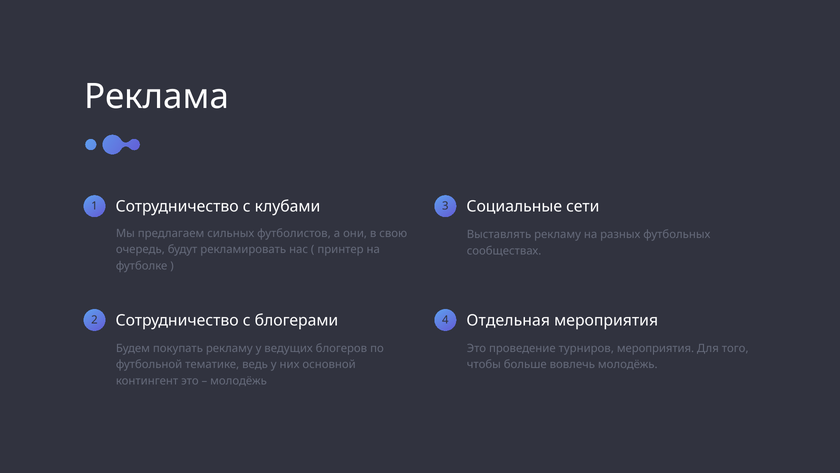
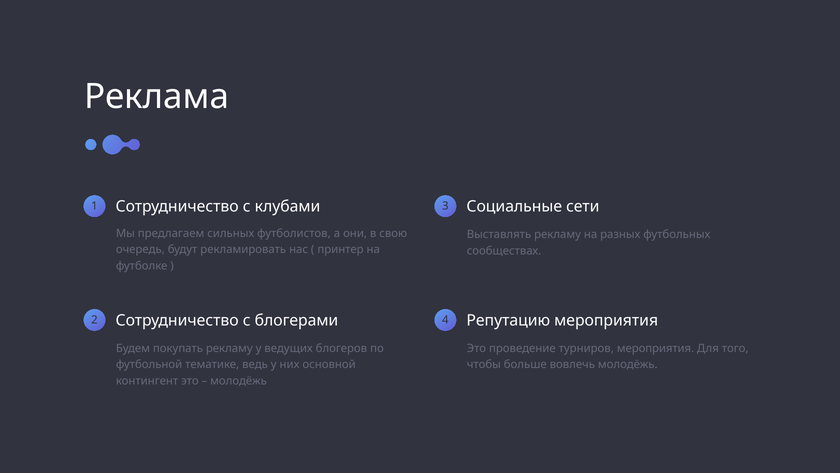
Отдельная: Отдельная -> Репутацию (508, 320)
